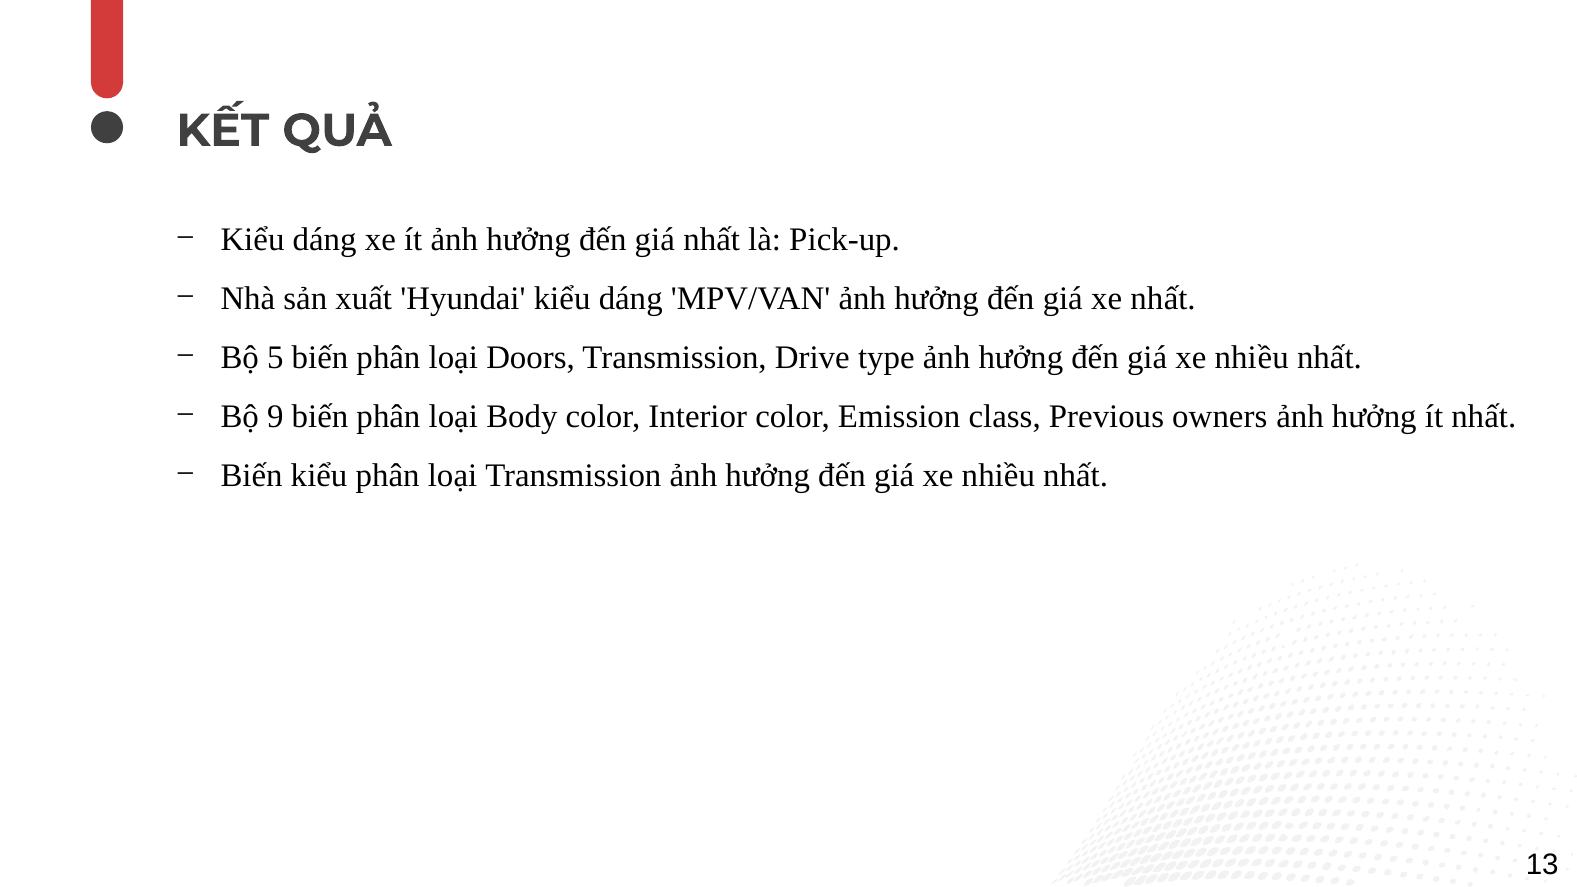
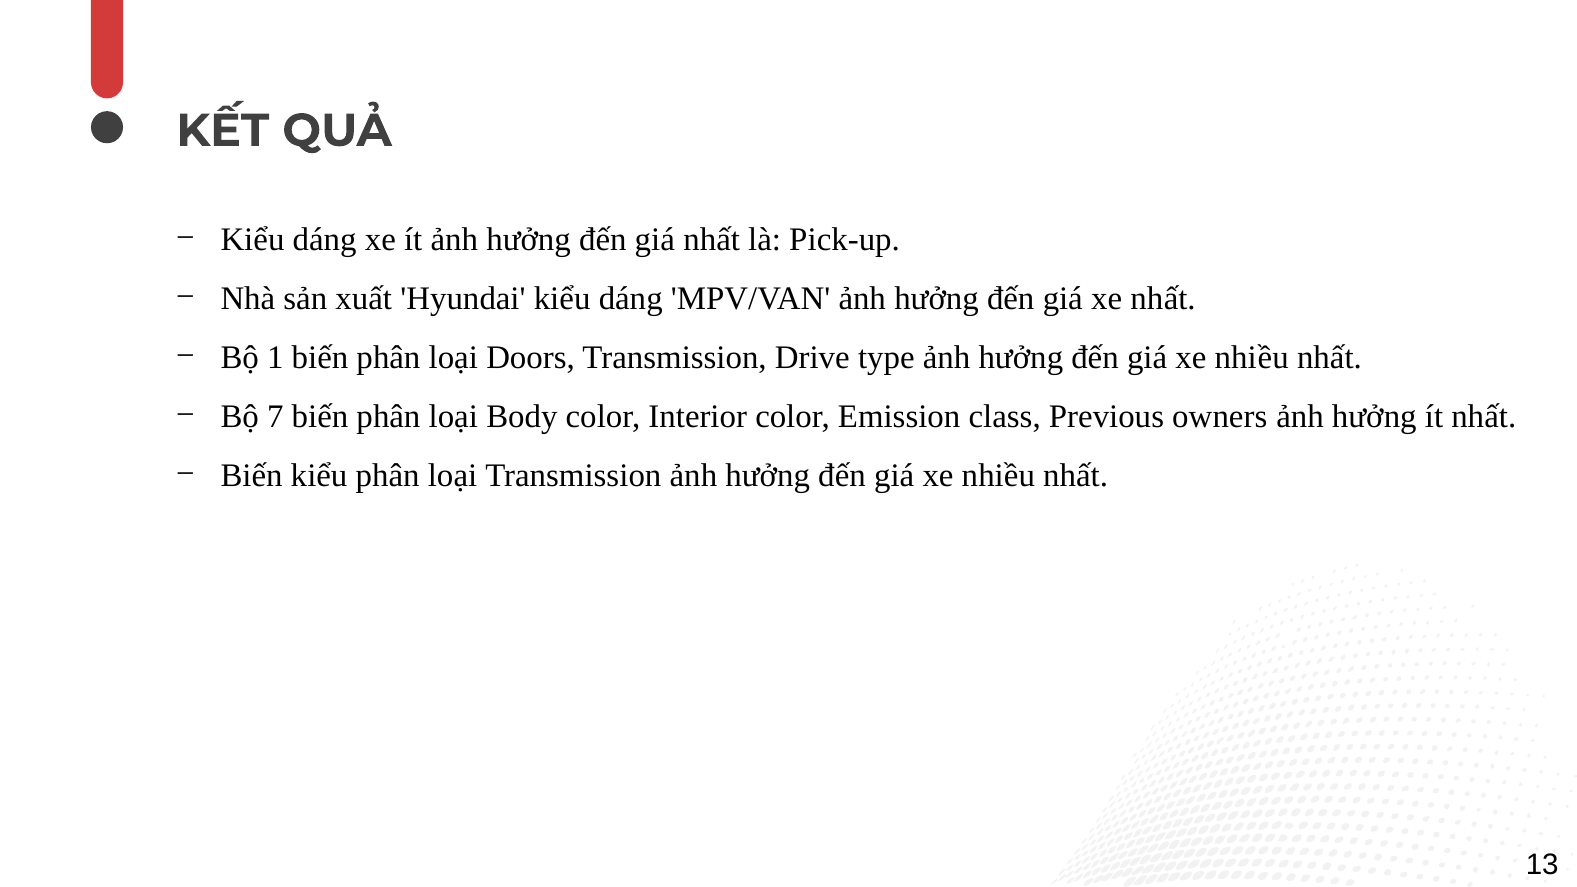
5: 5 -> 1 (275, 358)
9: 9 -> 7 (275, 417)
